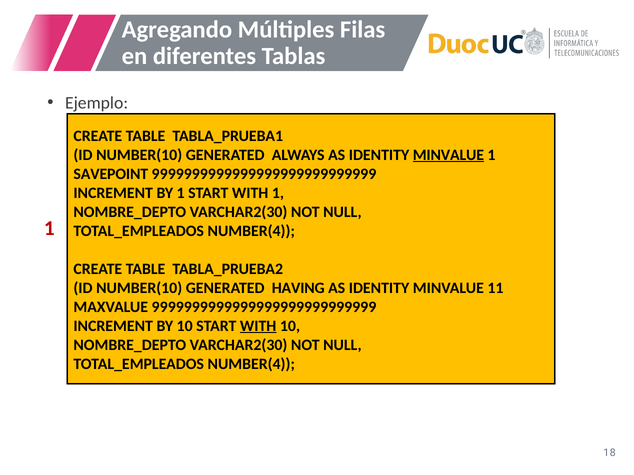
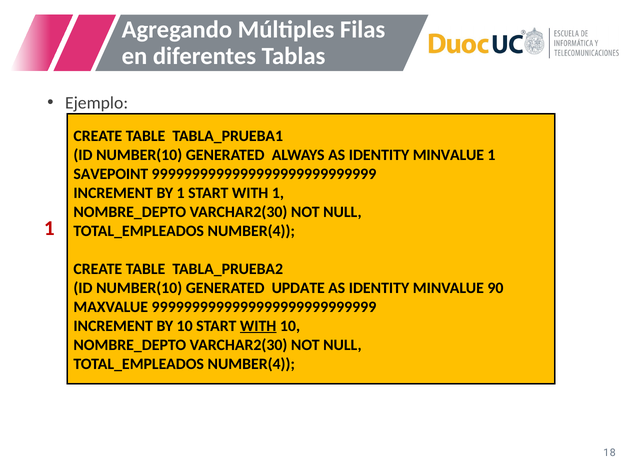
MINVALUE underline: present -> none (448, 155)
HAVING: HAVING -> UPDATE (298, 288)
11: 11 -> 90 (495, 288)
